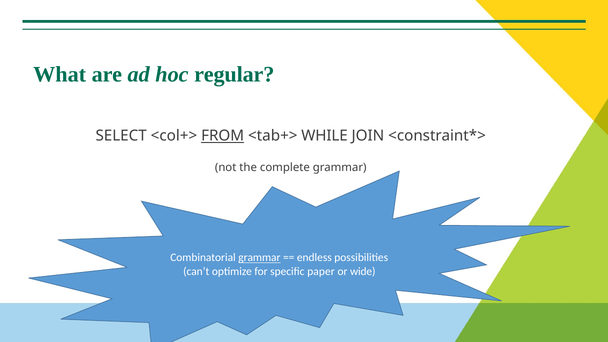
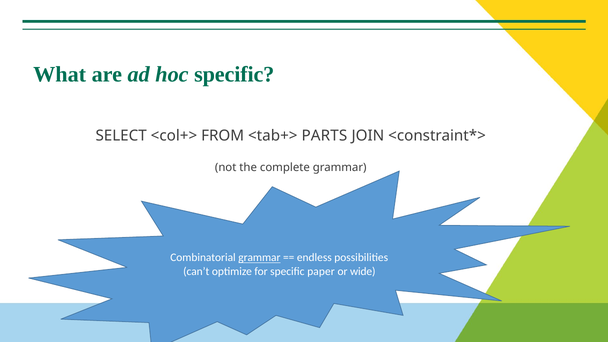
hoc regular: regular -> specific (234, 74)
FROM underline: present -> none (223, 136)
WHILE: WHILE -> PARTS (324, 136)
